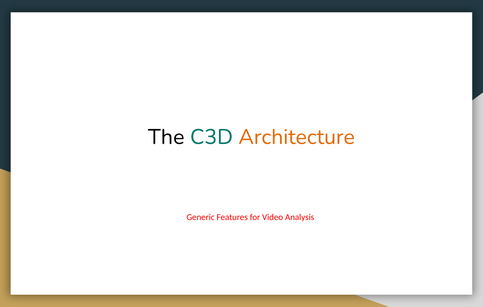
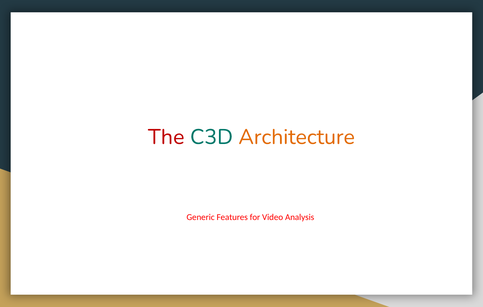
The colour: black -> red (166, 137)
